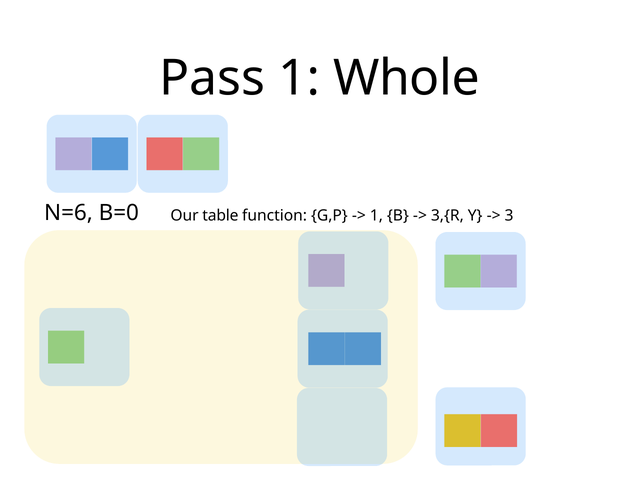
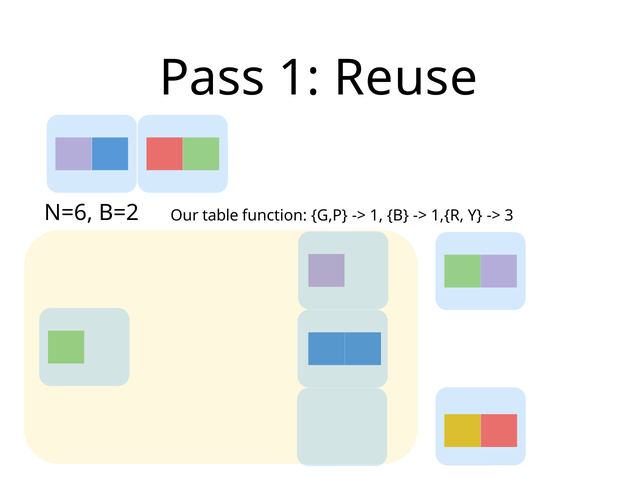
Whole: Whole -> Reuse (406, 78)
B=0: B=0 -> B=2 (119, 213)
3,{R: 3,{R -> 1,{R (447, 216)
